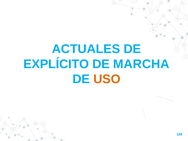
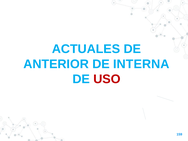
EXPLÍCITO: EXPLÍCITO -> ANTERIOR (56, 64)
MARCHA: MARCHA -> INTERNA (141, 64)
USO colour: orange -> red (107, 79)
